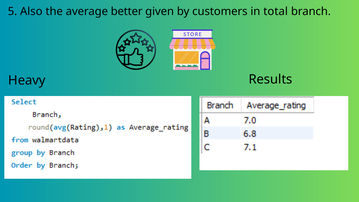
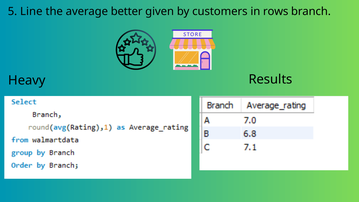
Also: Also -> Line (31, 11)
total: total -> rows (276, 11)
